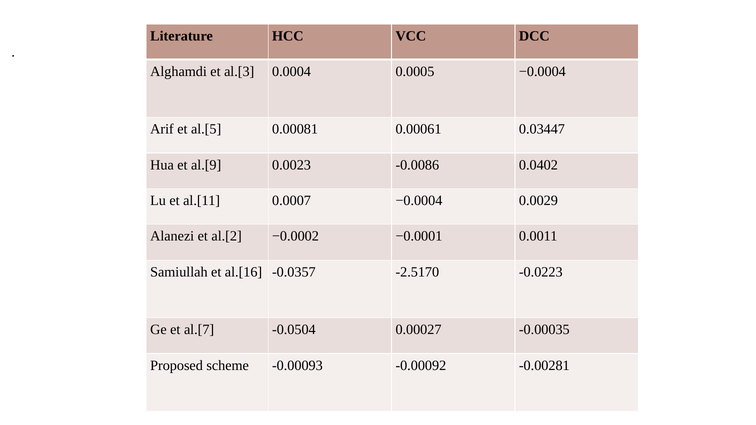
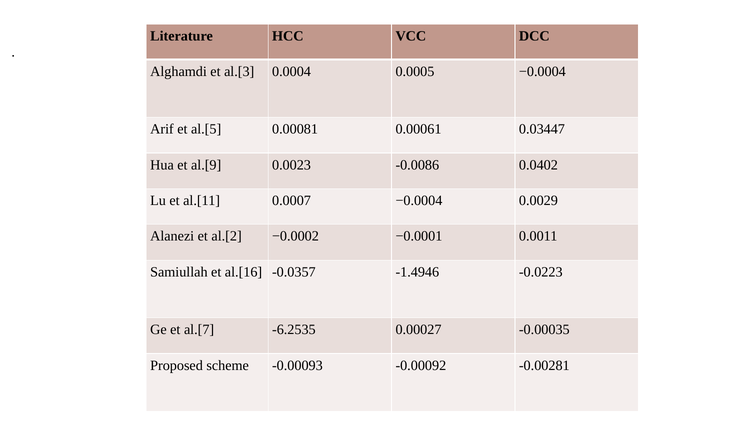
-2.5170: -2.5170 -> -1.4946 (417, 272)
-0.0504: -0.0504 -> -6.2535 (294, 330)
